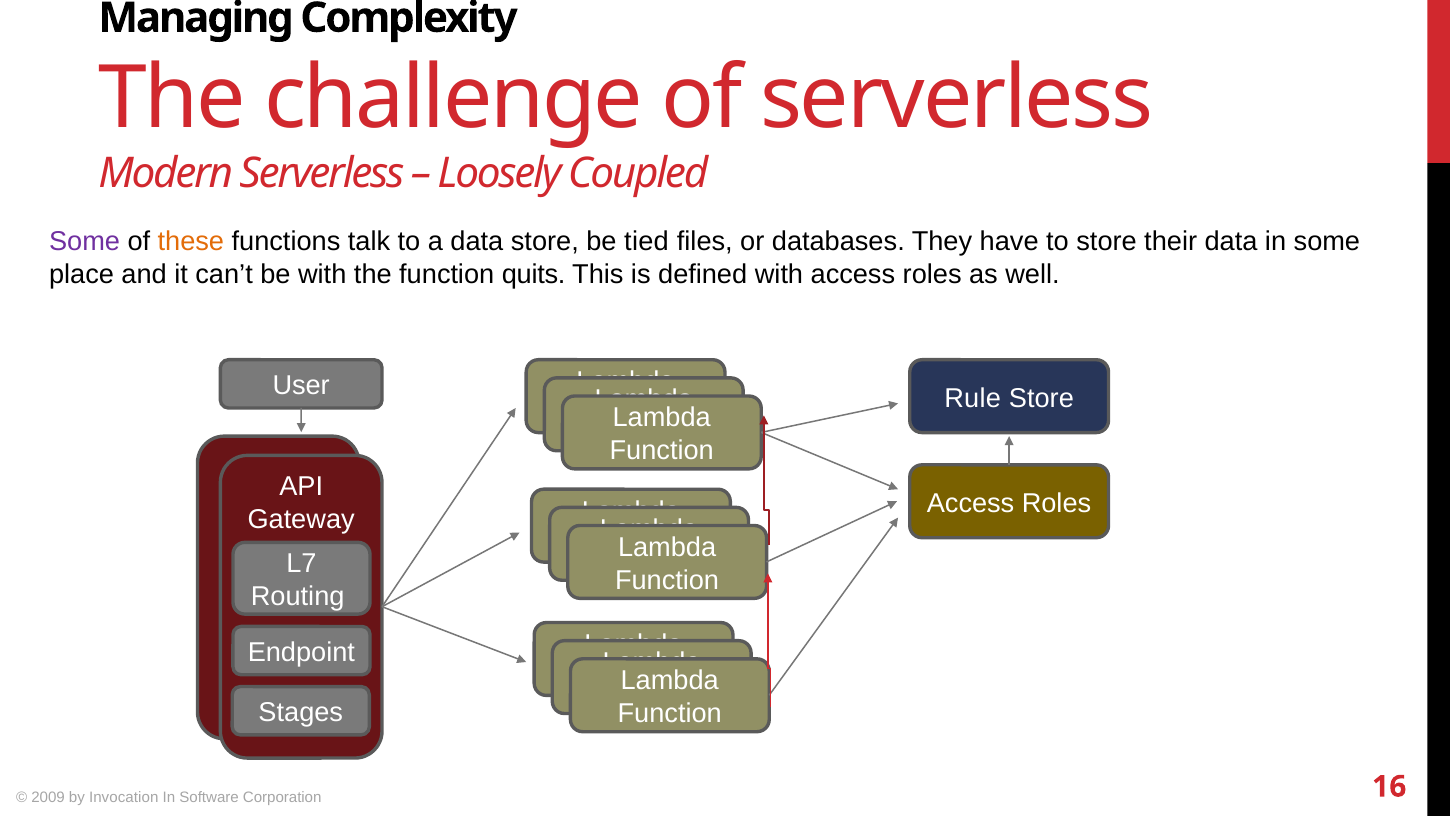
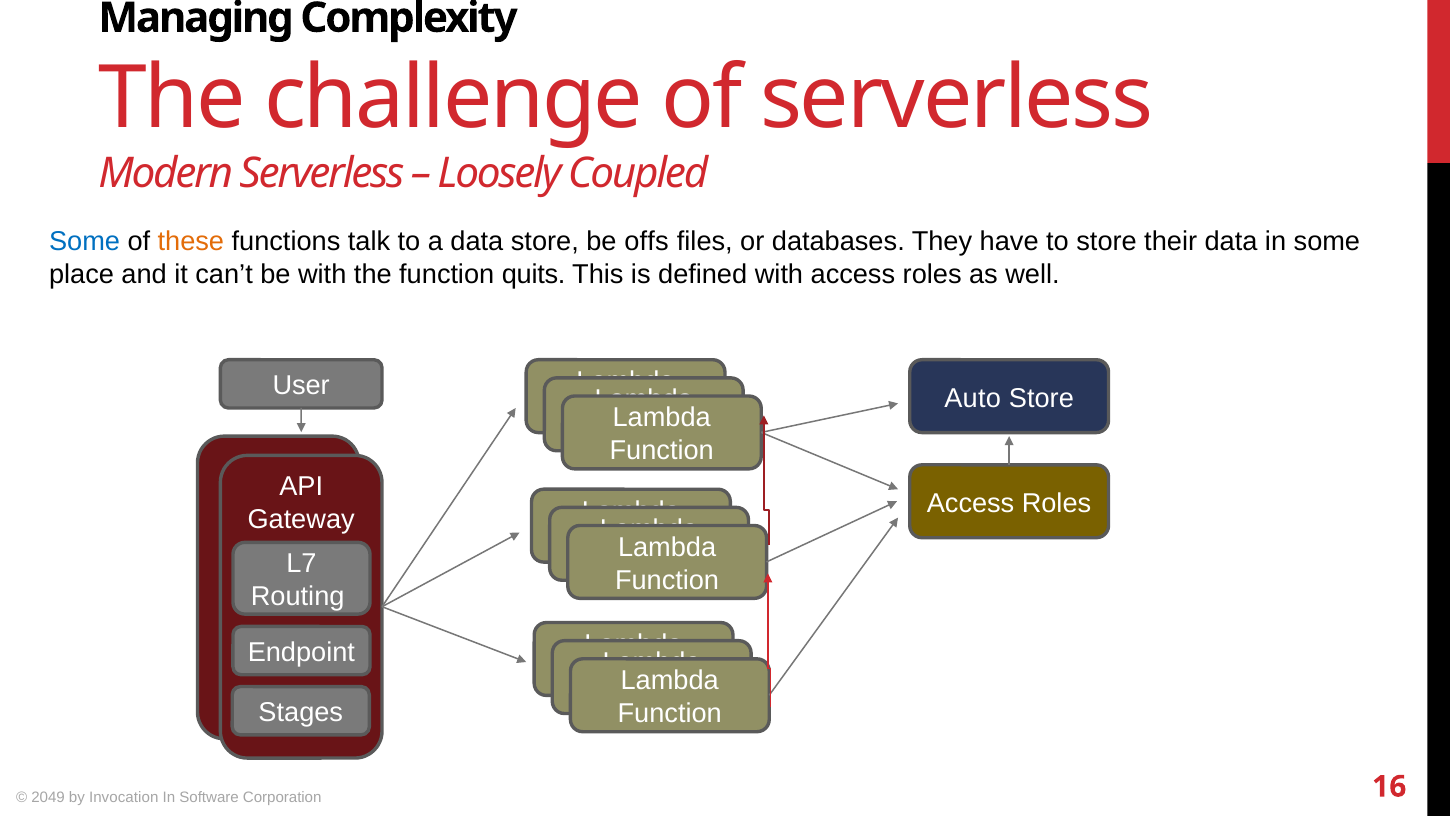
Some colour: purple -> blue (85, 242)
tied: tied -> offs (647, 242)
Rule: Rule -> Auto (973, 398)
2009: 2009 -> 2049 (48, 797)
